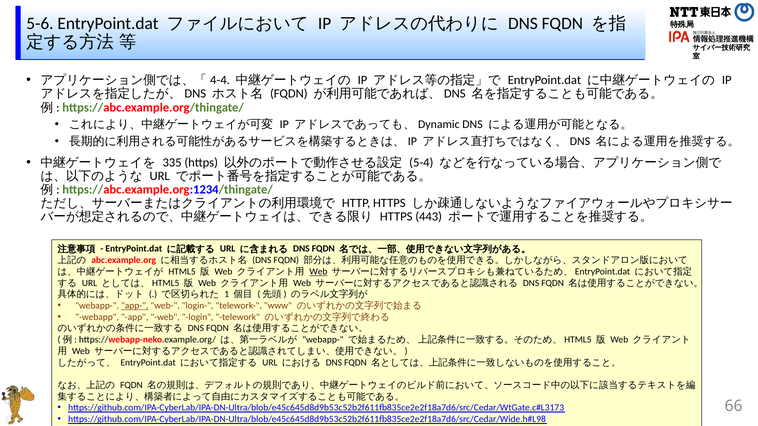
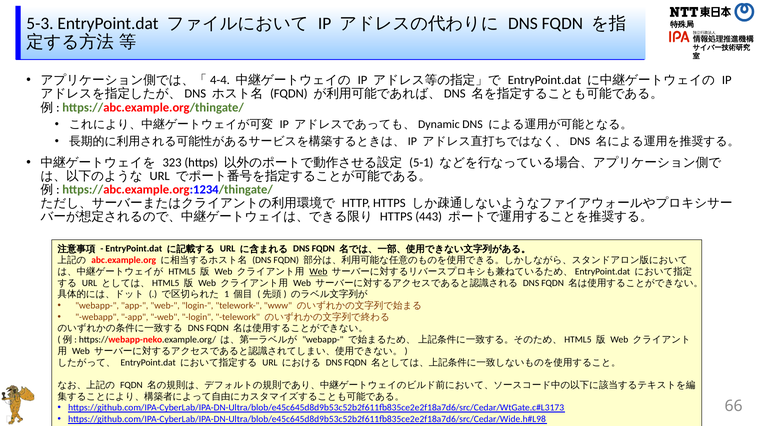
5-6: 5-6 -> 5-3 (40, 24)
335: 335 -> 323 (172, 162)
5-4: 5-4 -> 5-1 (421, 162)
app- underline: present -> none (135, 306)
